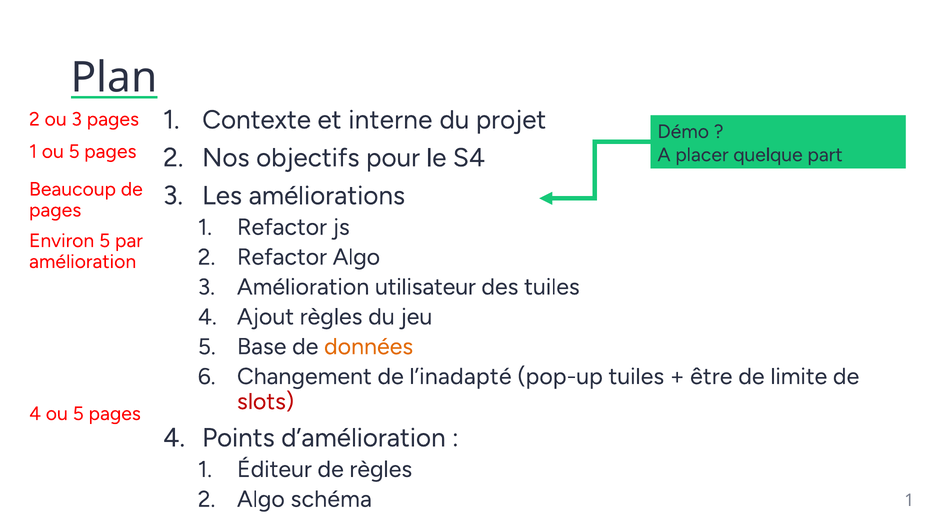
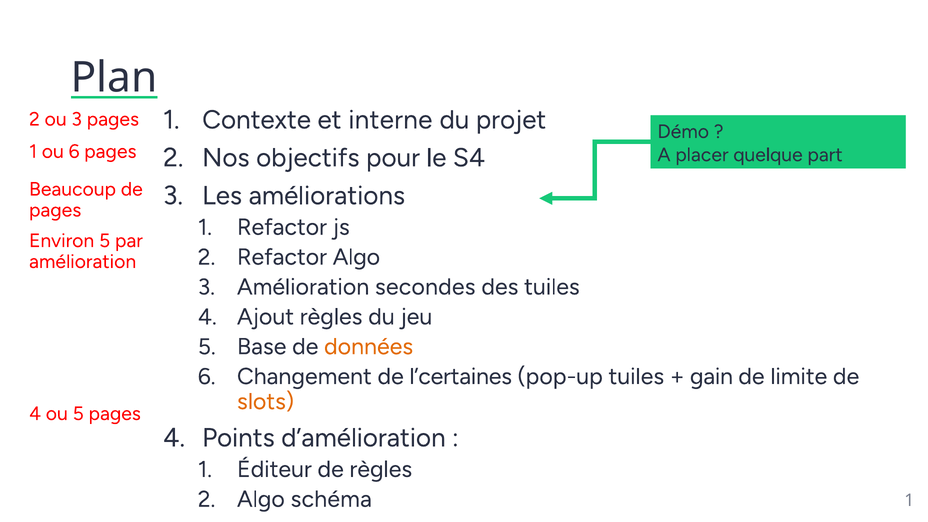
1 ou 5: 5 -> 6 (74, 151)
utilisateur: utilisateur -> secondes (425, 287)
l’inadapté: l’inadapté -> l’certaines (461, 376)
être: être -> gain (711, 376)
slots colour: red -> orange (266, 401)
